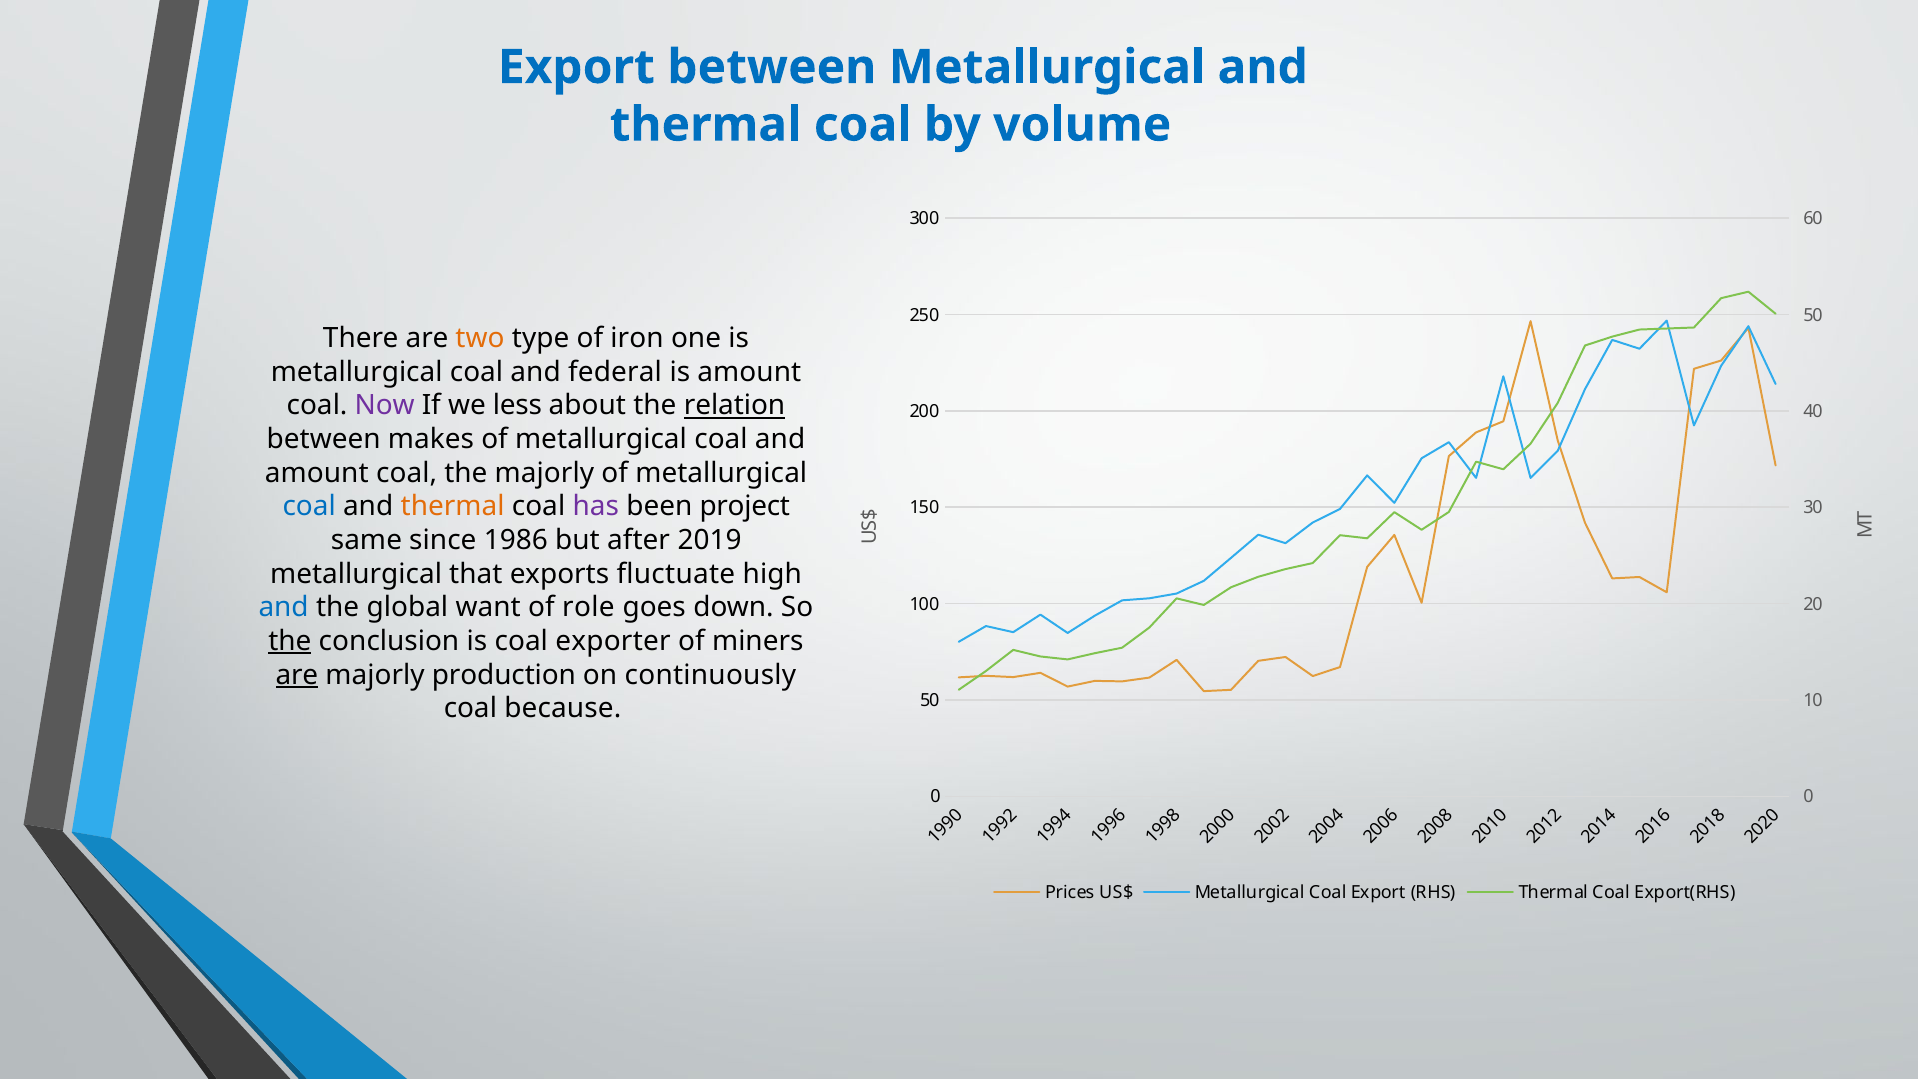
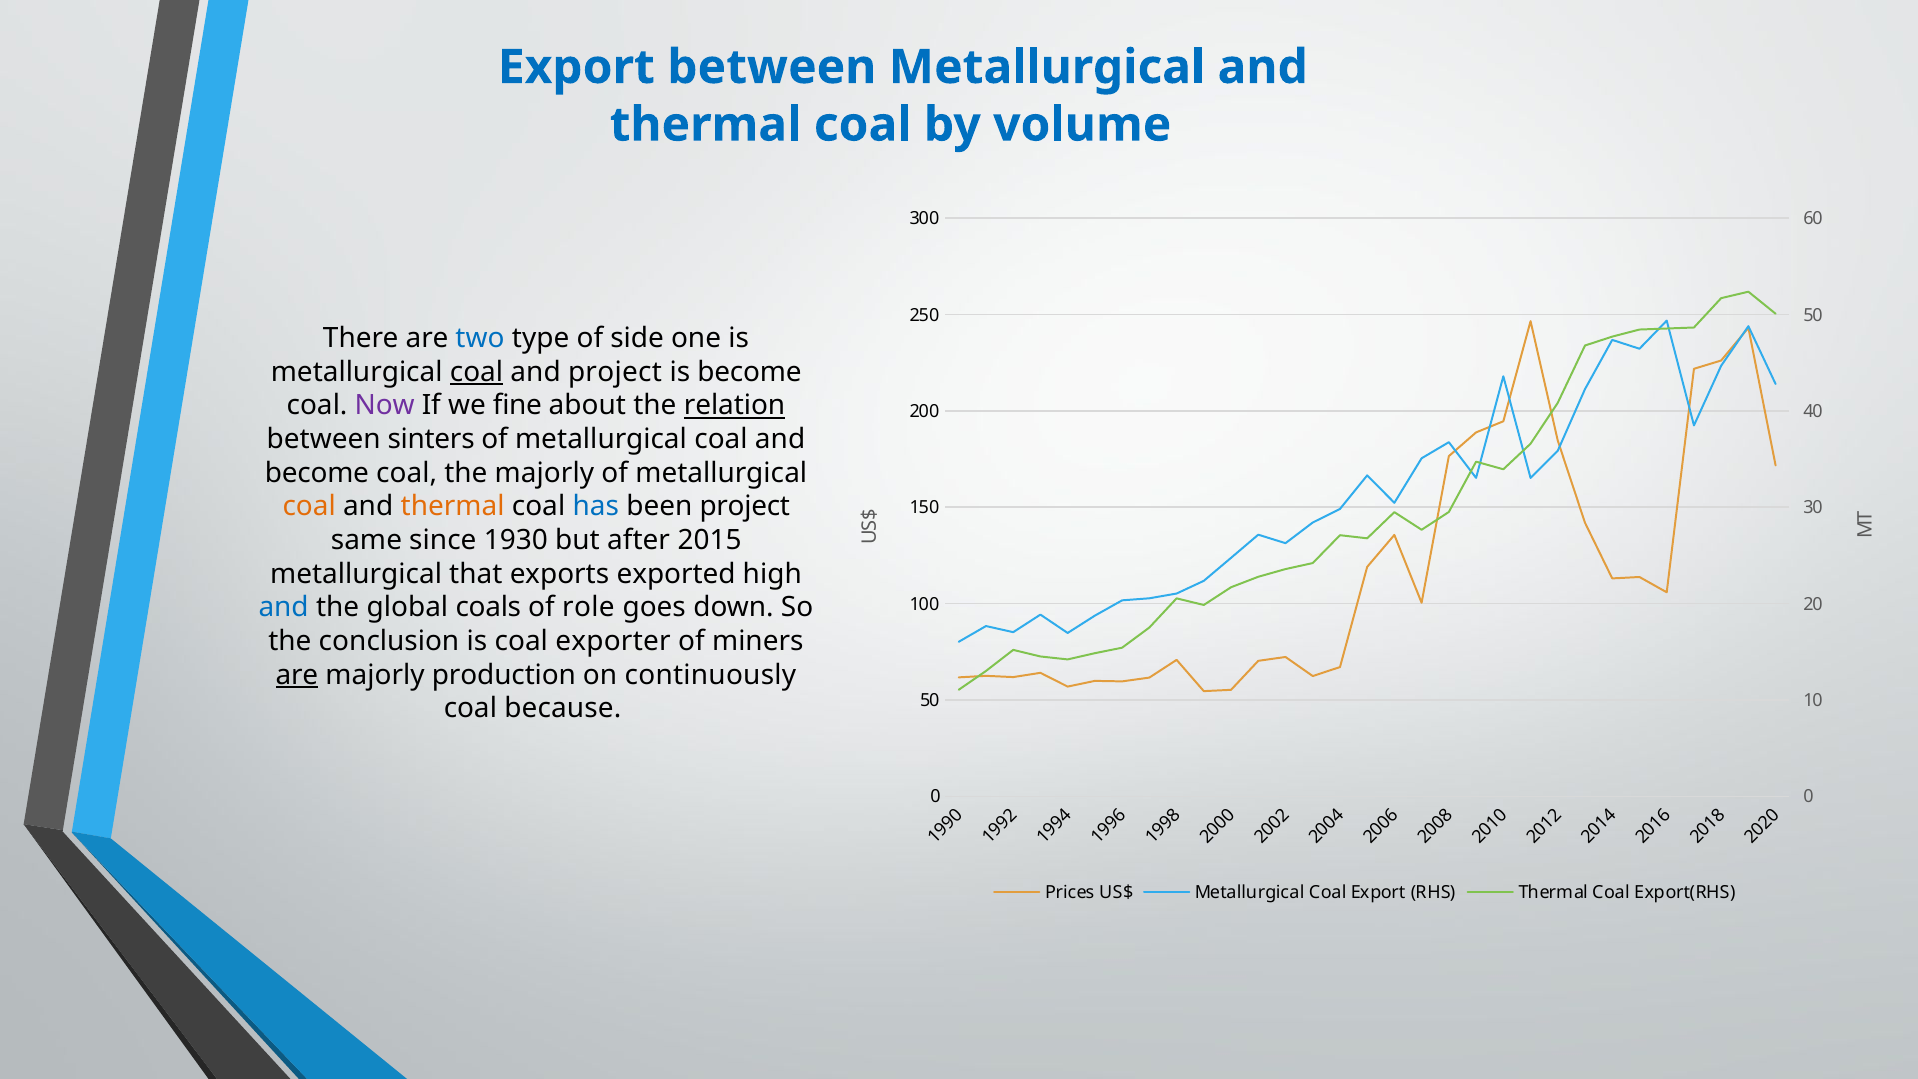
two colour: orange -> blue (480, 338)
iron: iron -> side (637, 338)
coal underline: none -> present (477, 372)
and federal: federal -> project (615, 372)
is amount: amount -> become (749, 372)
less: less -> fine (517, 406)
makes: makes -> sinters (431, 439)
amount: amount -> become (317, 473)
coal colour: blue -> orange (309, 507)
has colour: purple -> blue (596, 507)
1986: 1986 -> 1930 (516, 540)
2019: 2019 -> 2015 (710, 540)
fluctuate: fluctuate -> exported (676, 574)
want: want -> coals (488, 608)
the underline: present -> none (290, 641)
